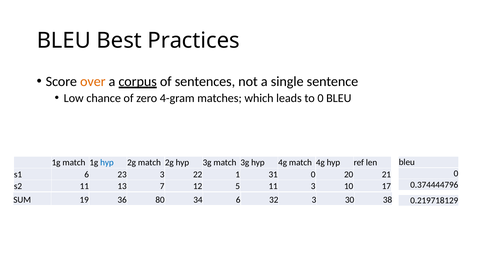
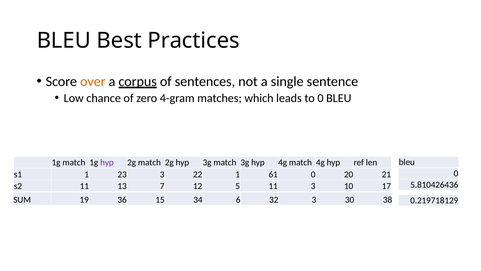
hyp colour: blue -> purple (107, 162)
s1 6: 6 -> 1 (87, 174)
31: 31 -> 61 (273, 174)
0.374444796: 0.374444796 -> 5.810426436 (434, 184)
80: 80 -> 15 (160, 200)
